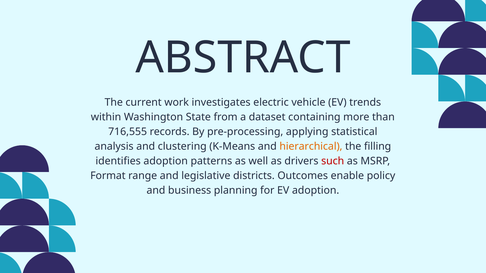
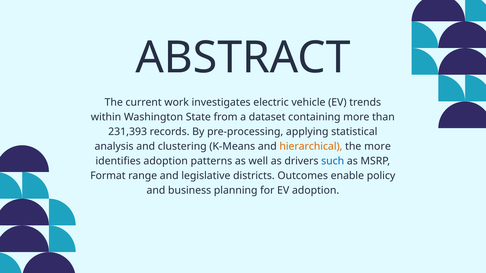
716,555: 716,555 -> 231,393 (128, 132)
the filling: filling -> more (378, 146)
such colour: red -> blue (333, 161)
